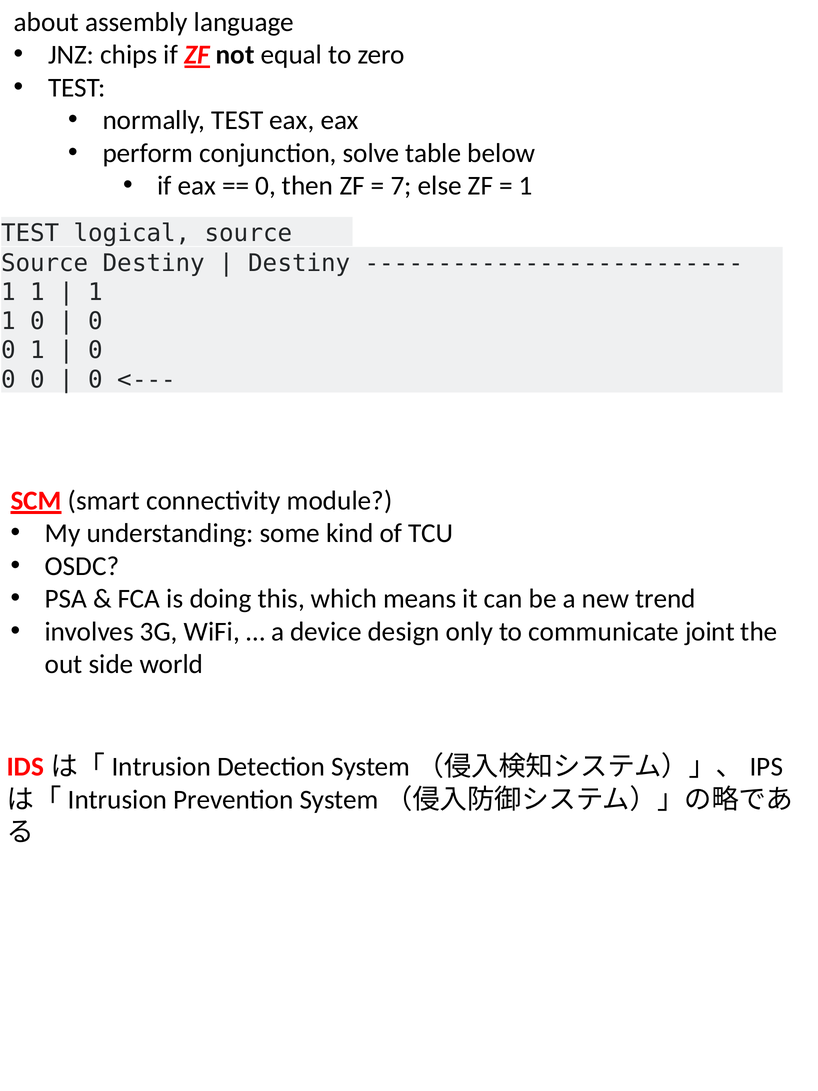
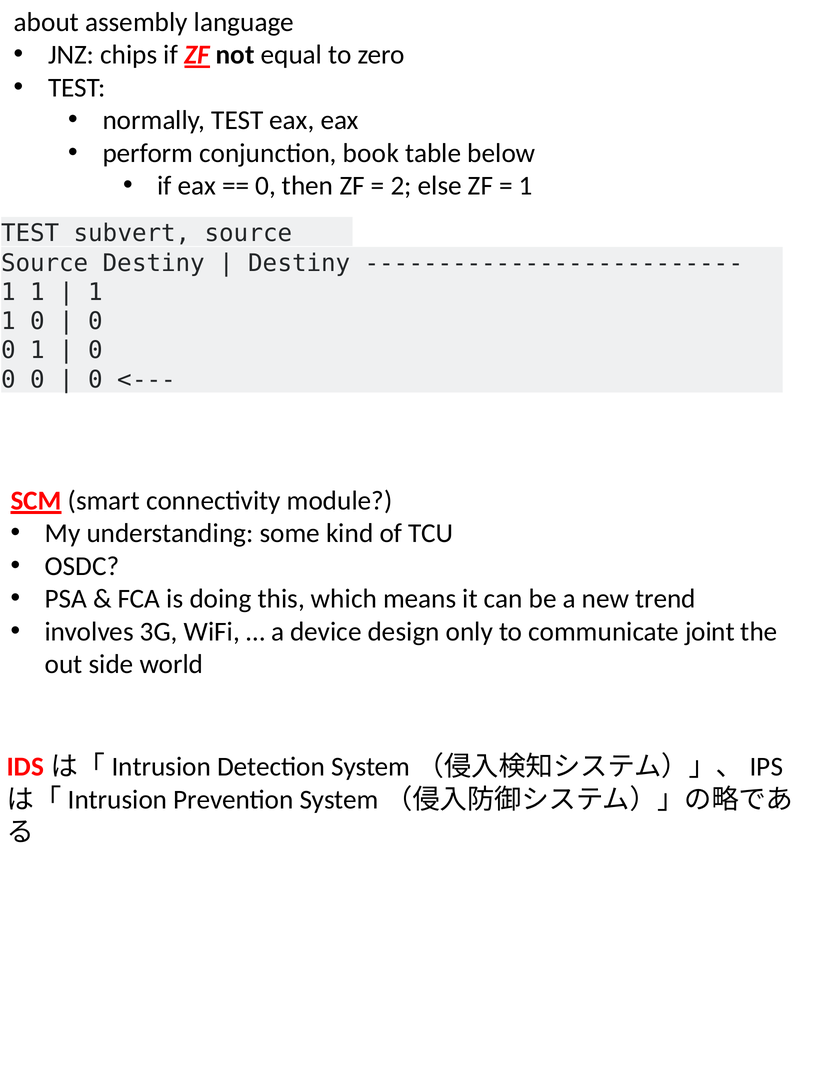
solve: solve -> book (371, 153)
7: 7 -> 2 (401, 186)
logical: logical -> subvert (132, 233)
